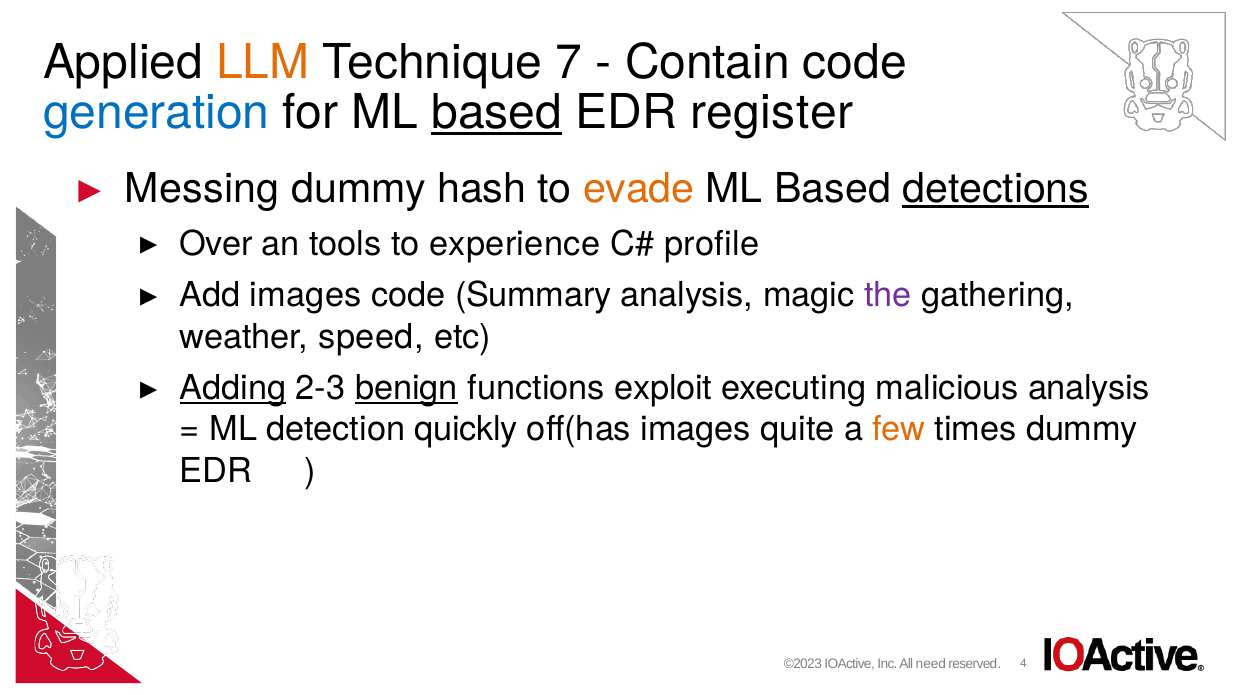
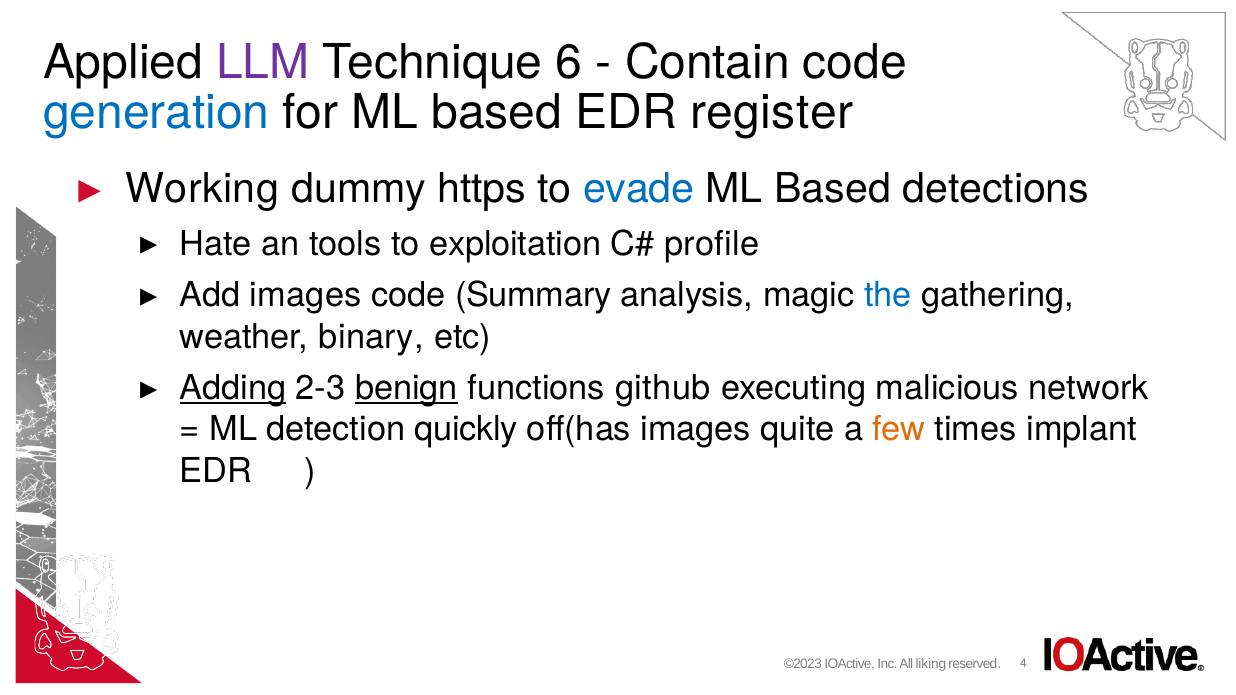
LLM colour: orange -> purple (263, 63)
7: 7 -> 6 (569, 63)
based underline: present -> none (497, 113)
Messing: Messing -> Working (202, 189)
hash: hash -> https (482, 189)
evade colour: orange -> blue (639, 189)
detections underline: present -> none (996, 189)
Over: Over -> Hate (216, 244)
experience: experience -> exploitation (515, 244)
the colour: purple -> blue (888, 296)
speed: speed -> binary (371, 337)
exploit: exploit -> github (663, 389)
malicious analysis: analysis -> network (1089, 389)
times dummy: dummy -> implant (1082, 430)
need: need -> liking (931, 664)
